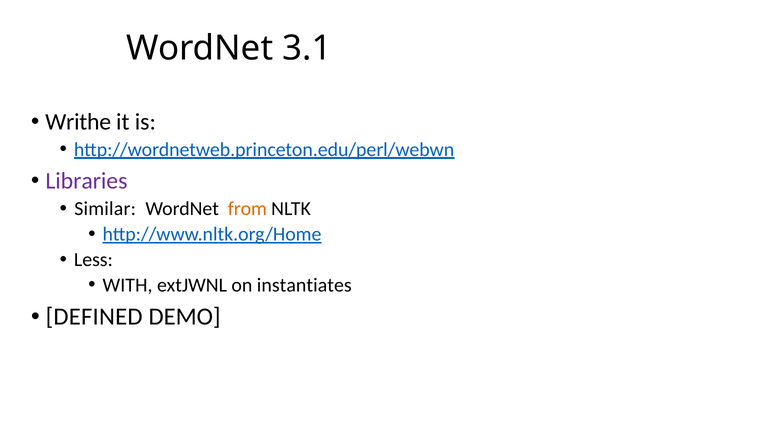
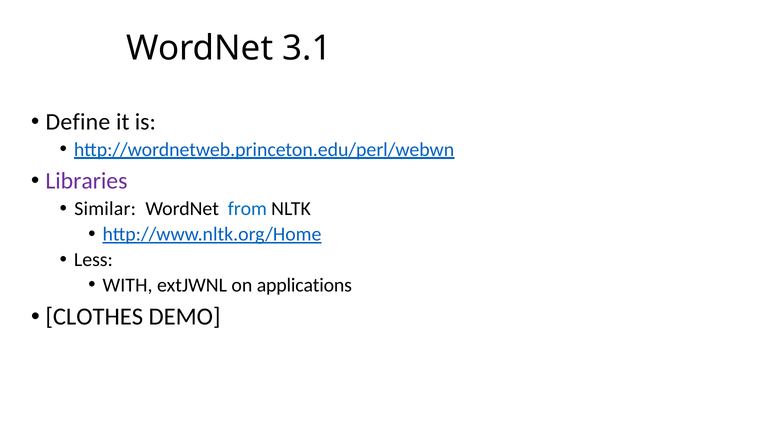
Writhe: Writhe -> Define (78, 122)
from colour: orange -> blue (247, 209)
instantiates: instantiates -> applications (304, 285)
DEFINED: DEFINED -> CLOTHES (94, 317)
